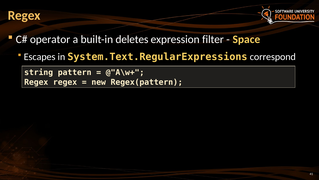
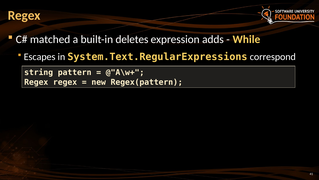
operator: operator -> matched (50, 39)
filter: filter -> adds (213, 39)
Space: Space -> While (246, 39)
